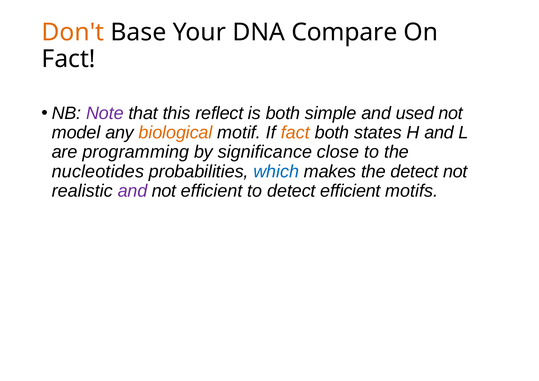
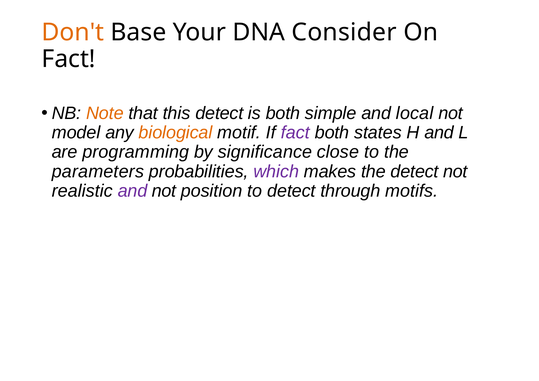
Compare: Compare -> Consider (344, 32)
Note colour: purple -> orange (105, 113)
this reflect: reflect -> detect (219, 113)
used: used -> local (415, 113)
fact colour: orange -> purple (295, 133)
nucleotides: nucleotides -> parameters (98, 171)
which colour: blue -> purple (276, 171)
not efficient: efficient -> position (212, 191)
detect efficient: efficient -> through (350, 191)
